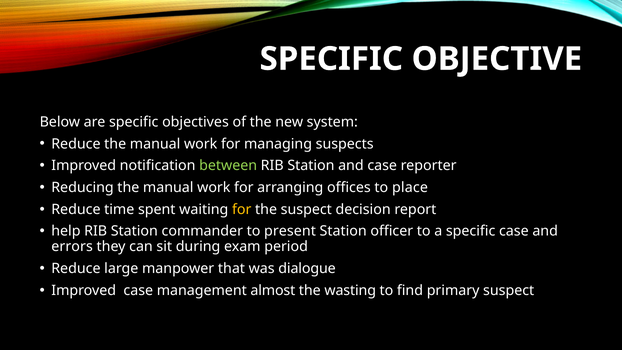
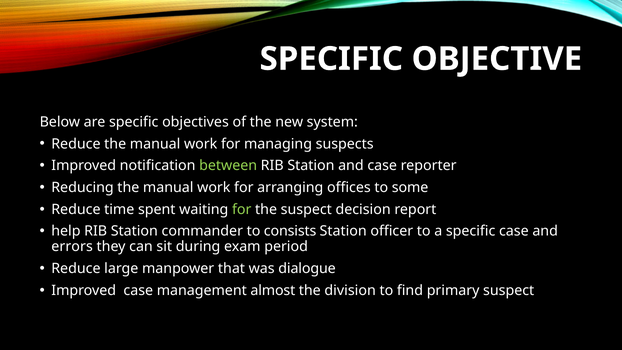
place: place -> some (410, 187)
for colour: yellow -> light green (242, 209)
present: present -> consists (290, 231)
wasting: wasting -> division (350, 290)
